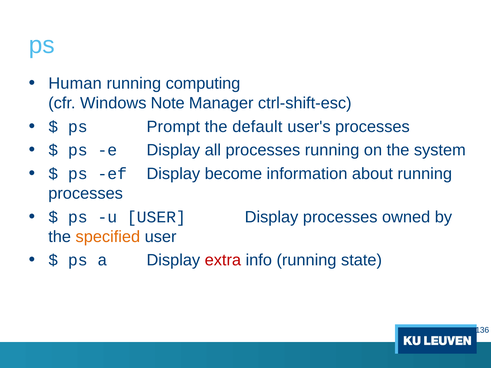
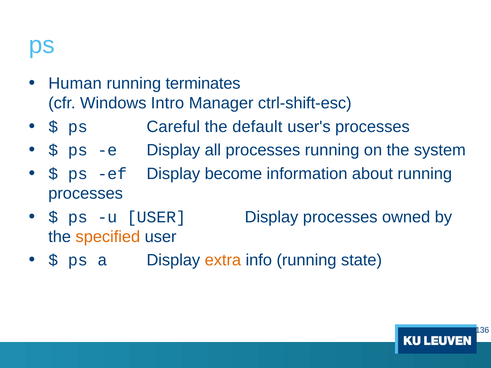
computing: computing -> terminates (203, 83)
Note: Note -> Intro (167, 103)
Prompt: Prompt -> Careful (173, 127)
extra colour: red -> orange (223, 260)
